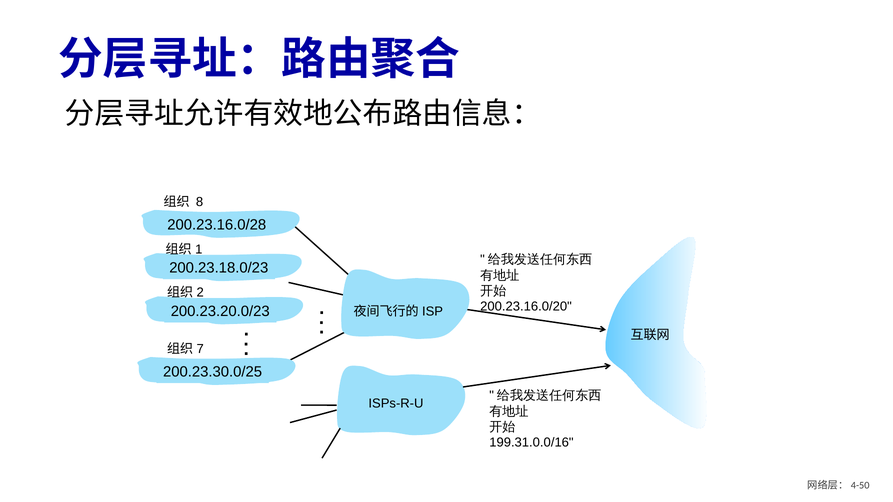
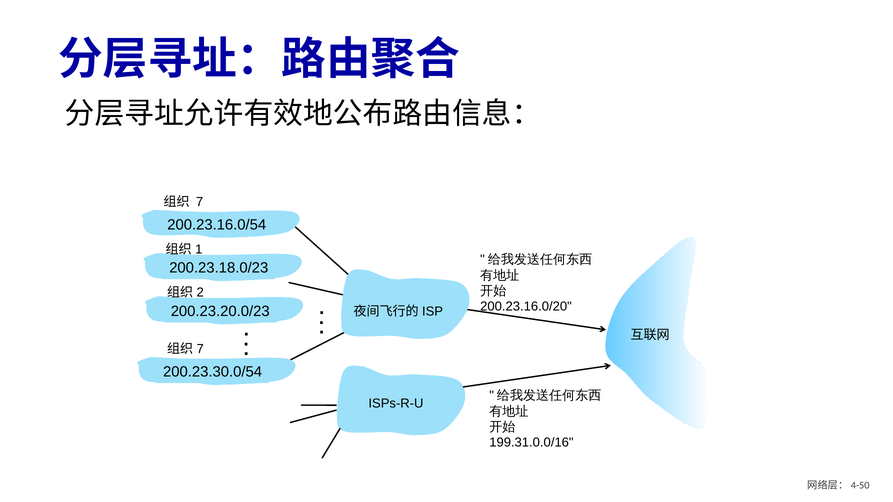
8: 8 -> 7 (200, 202)
200.23.16.0/28: 200.23.16.0/28 -> 200.23.16.0/54 (217, 225)
200.23.30.0/25: 200.23.30.0/25 -> 200.23.30.0/54 (213, 372)
